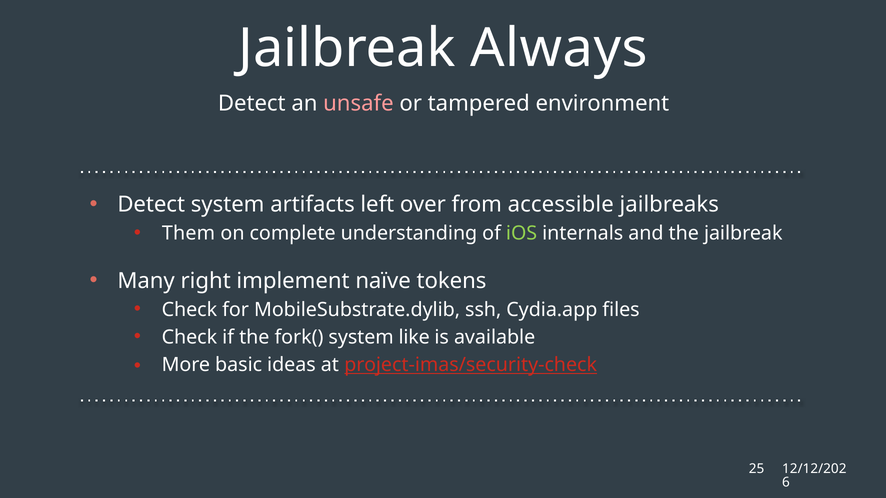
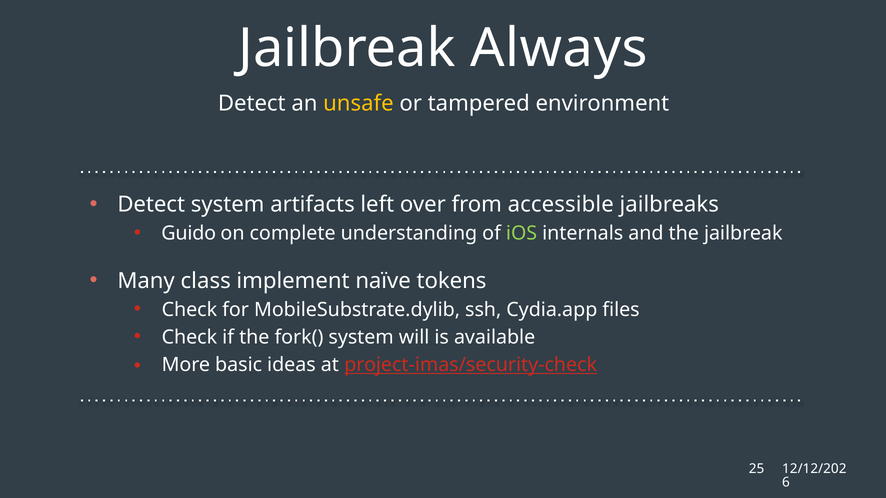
unsafe colour: pink -> yellow (358, 104)
Them: Them -> Guido (189, 234)
right: right -> class (206, 281)
like: like -> will (414, 337)
